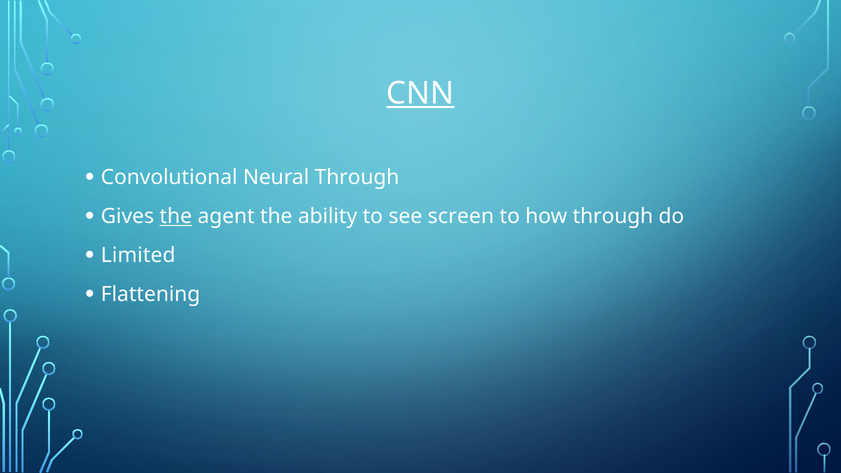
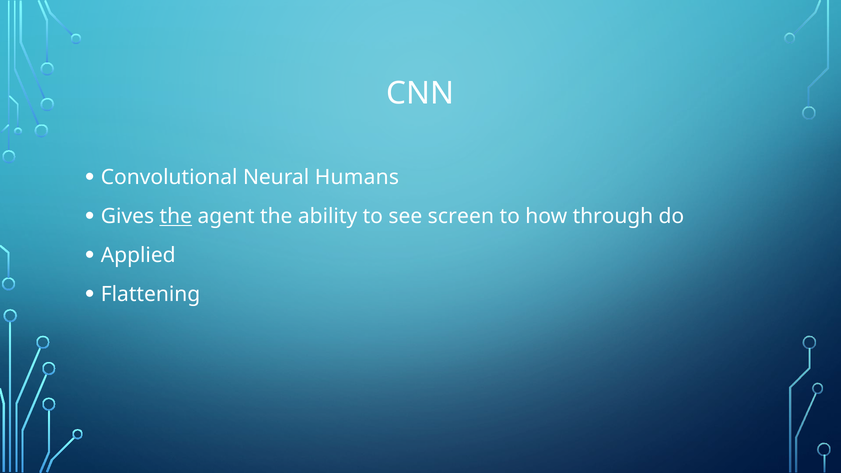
CNN underline: present -> none (420, 93)
Neural Through: Through -> Humans (357, 177)
Limited: Limited -> Applied (138, 256)
